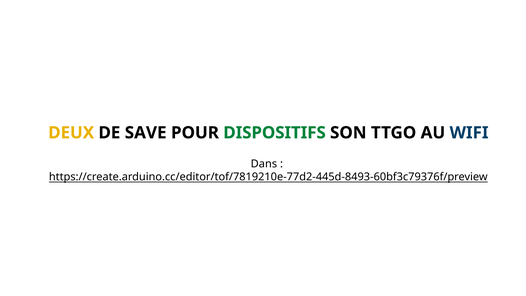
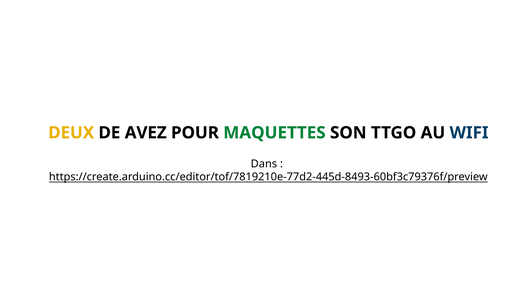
SAVE: SAVE -> AVEZ (146, 133)
DISPOSITIFS: DISPOSITIFS -> MAQUETTES (274, 133)
